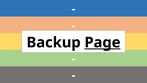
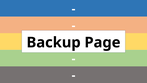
Page underline: present -> none (102, 42)
